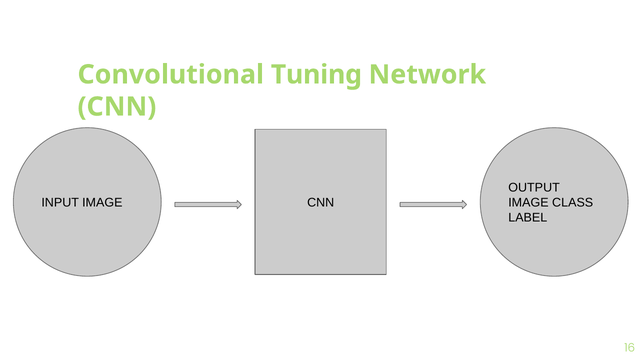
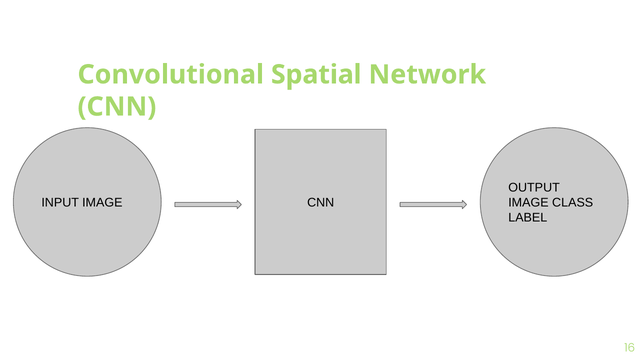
Tuning: Tuning -> Spatial (316, 75)
